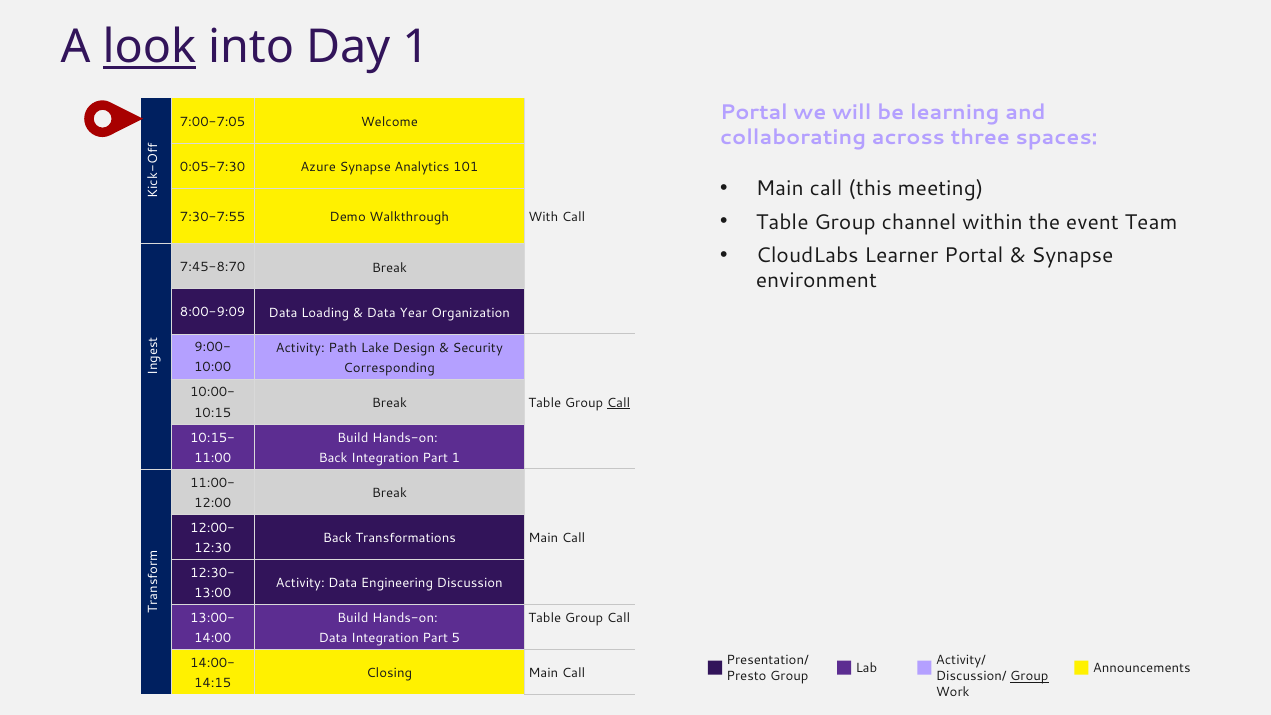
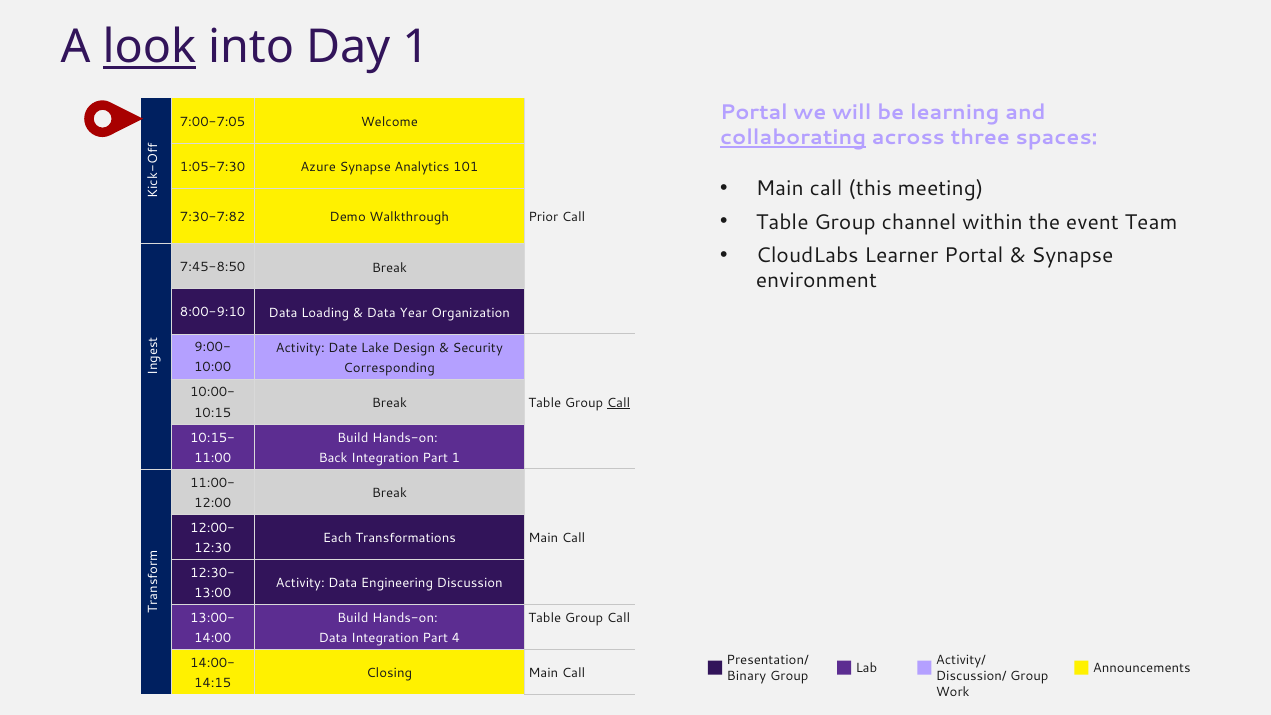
collaborating underline: none -> present (793, 138)
0:05-7:30: 0:05-7:30 -> 1:05-7:30 (213, 167)
7:30-7:55: 7:30-7:55 -> 7:30-7:82 (213, 217)
With: With -> Prior (543, 218)
7:45-8:70: 7:45-8:70 -> 7:45-8:50 (213, 267)
8:00-9:09: 8:00-9:09 -> 8:00-9:10 (213, 312)
Path: Path -> Date (343, 348)
Back: Back -> Each (337, 538)
5: 5 -> 4 (456, 638)
Presto: Presto -> Binary (746, 676)
Group underline: present -> none (1029, 676)
